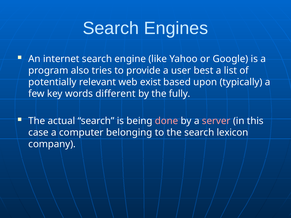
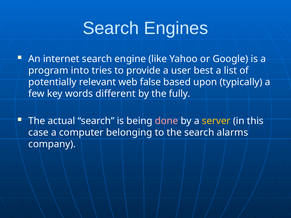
also: also -> into (80, 71)
exist: exist -> false (150, 82)
server colour: pink -> yellow (216, 121)
lexicon: lexicon -> alarms (232, 133)
